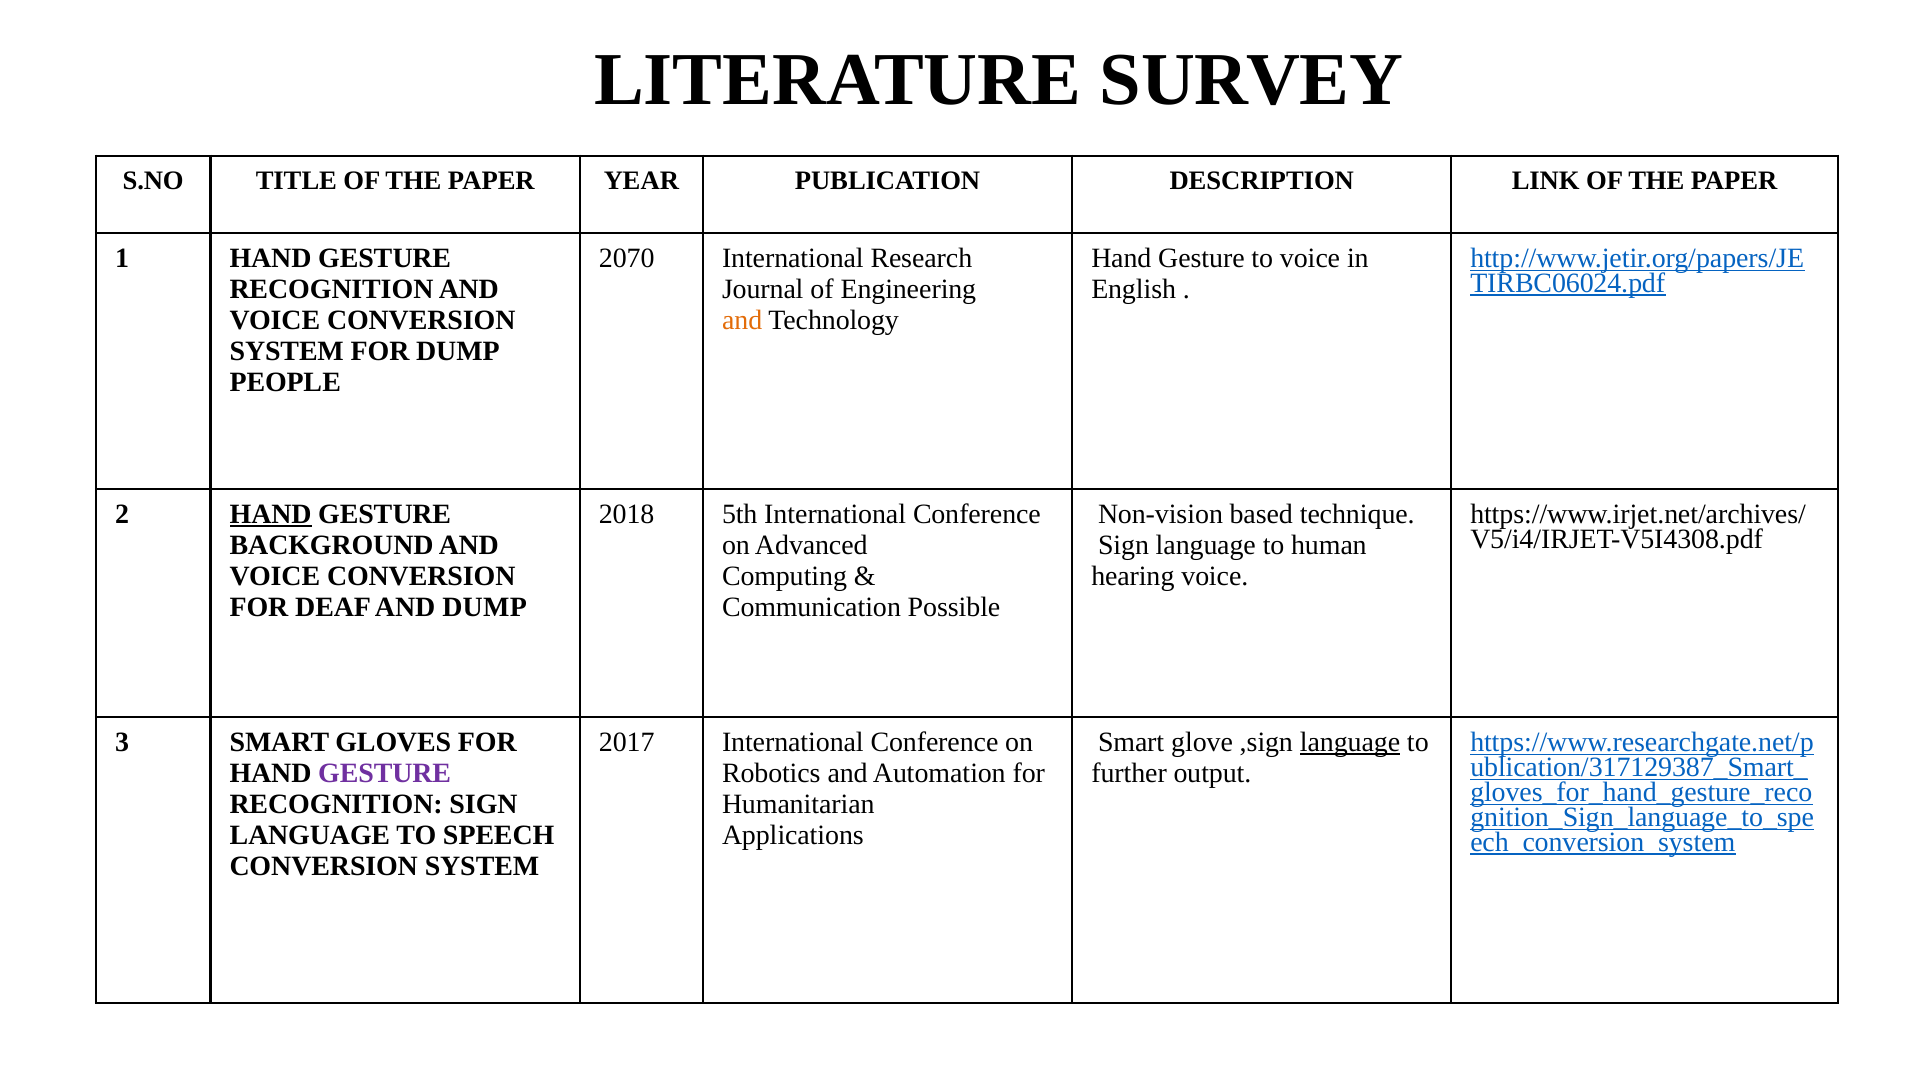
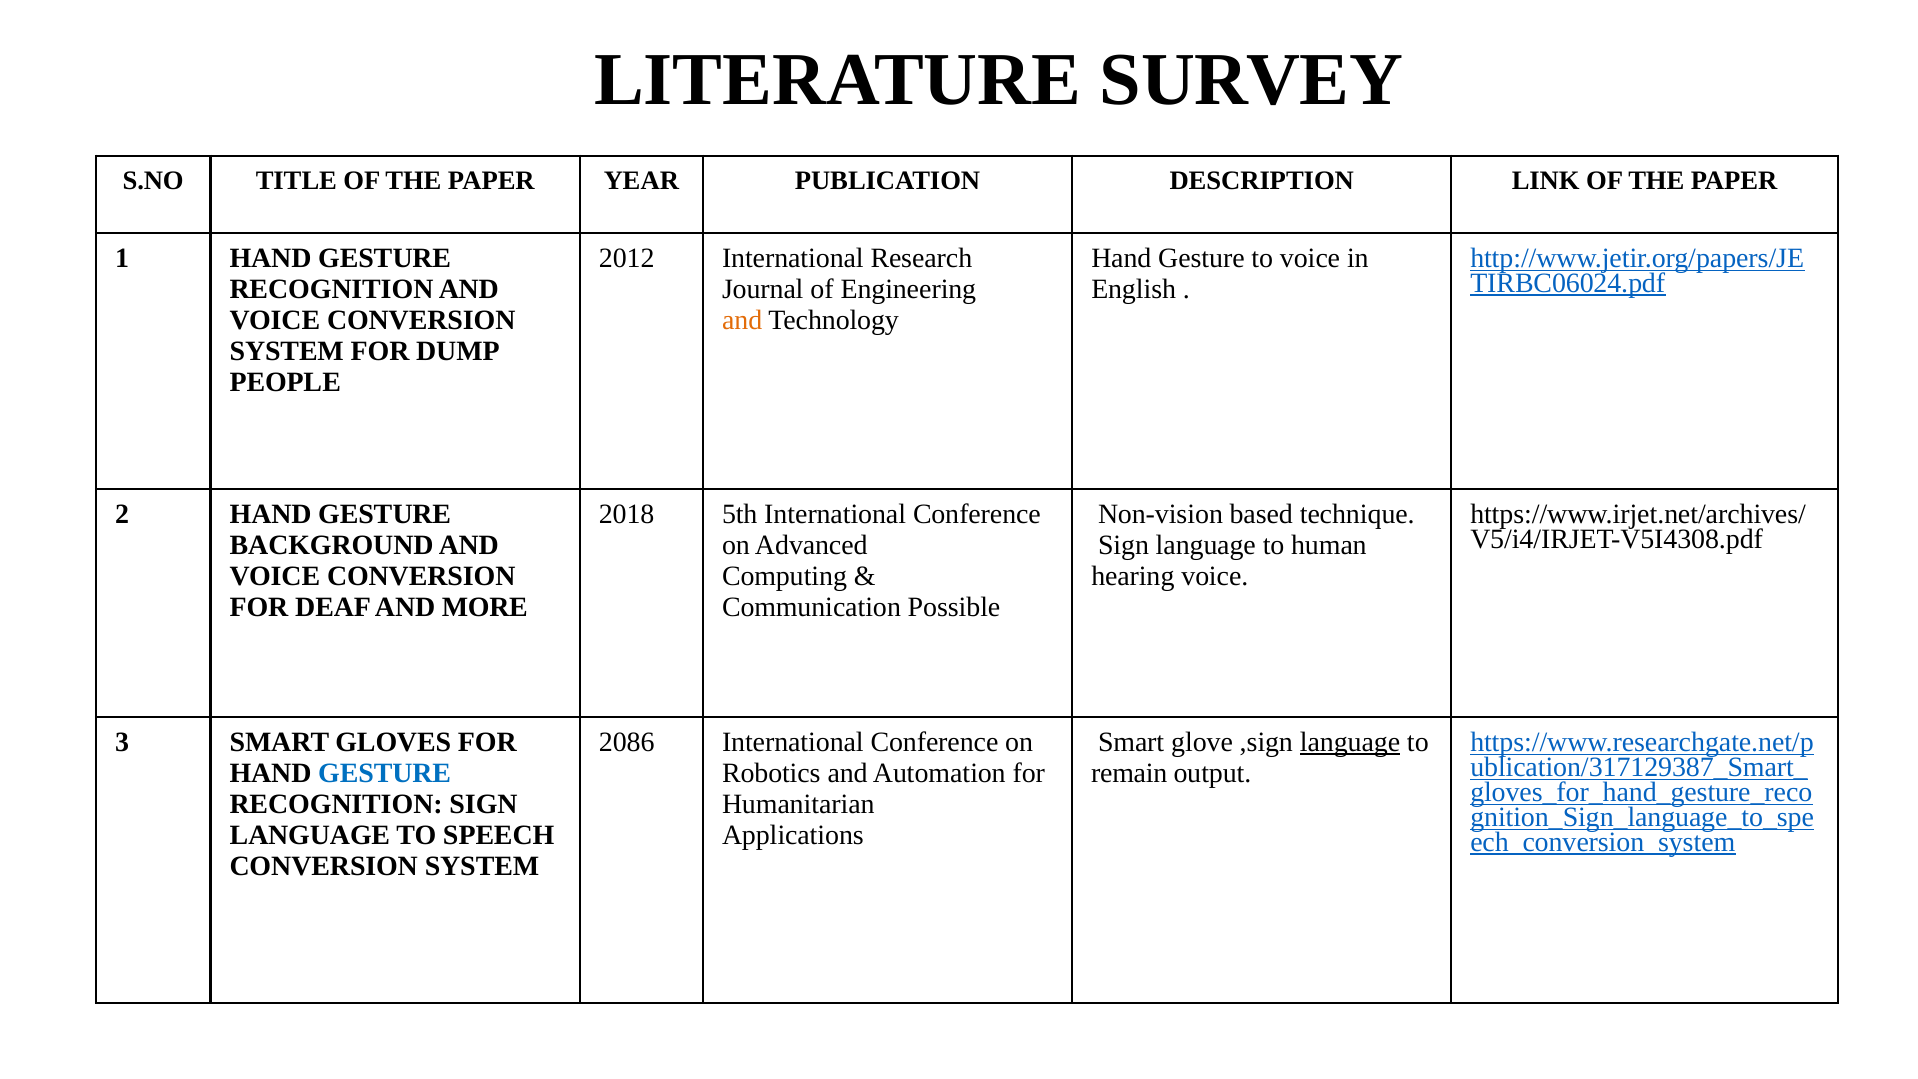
2070: 2070 -> 2012 (627, 258)
HAND underline: present -> none (271, 514)
AND DUMP: DUMP -> MORE (485, 607)
2017: 2017 -> 2086 (627, 742)
GESTURE colour: purple -> blue (385, 773)
further: further -> remain (1129, 773)
